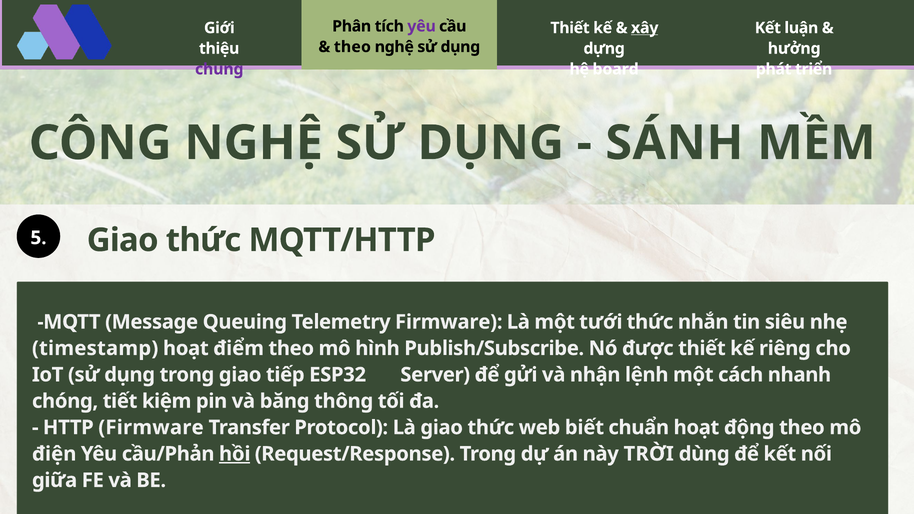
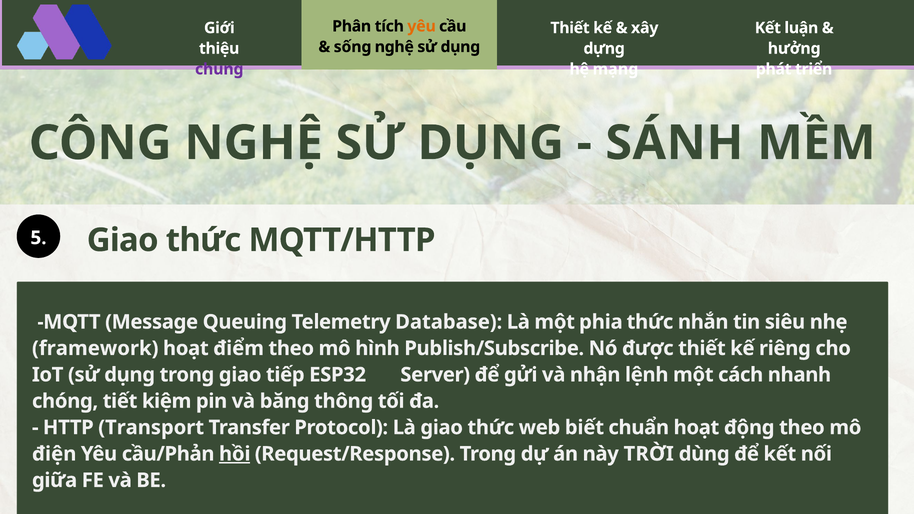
yêu colour: purple -> orange (422, 26)
xây underline: present -> none (645, 28)
theo: theo -> sống (353, 47)
board: board -> mạng (616, 69)
Telemetry Firmware: Firmware -> Database (449, 322)
tưới: tưới -> phia (601, 322)
timestamp: timestamp -> framework (95, 348)
HTTP Firmware: Firmware -> Transport (151, 428)
